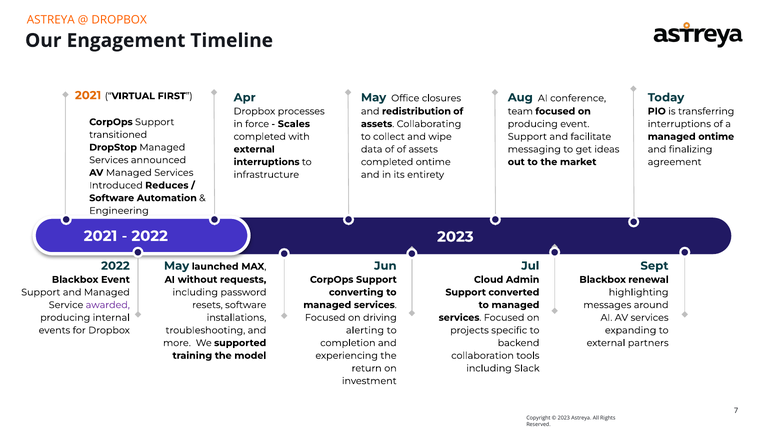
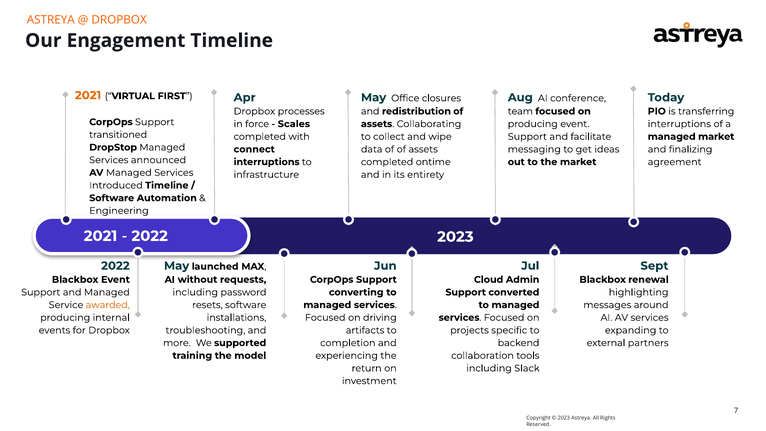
managed ontime: ontime -> market (716, 137)
external: external -> connect (254, 149)
Introduced Reduces: Reduces -> Timeline (167, 185)
awarded colour: purple -> orange (108, 305)
alerting: alerting -> artifacts (365, 330)
